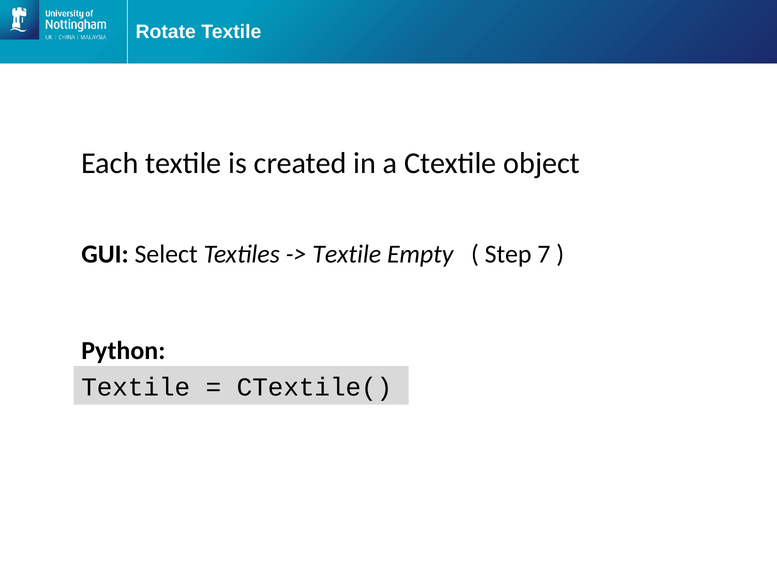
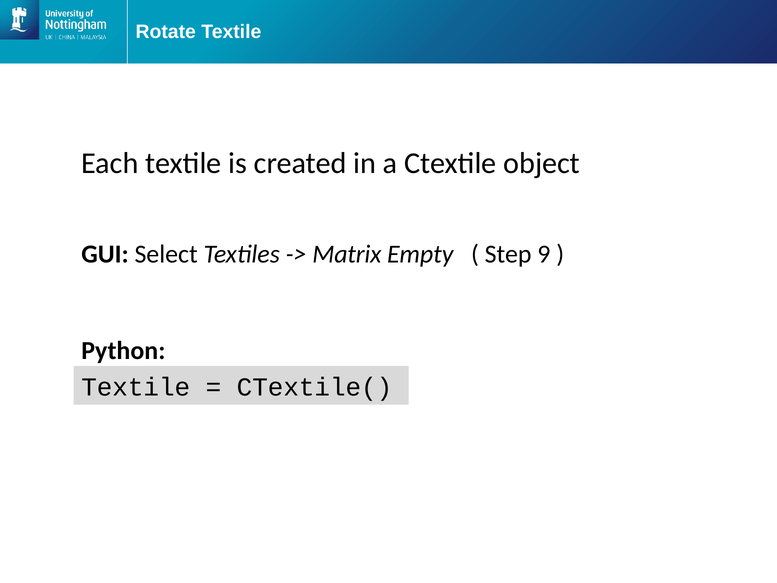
Textile: Textile -> Matrix (347, 254)
7: 7 -> 9 (544, 254)
